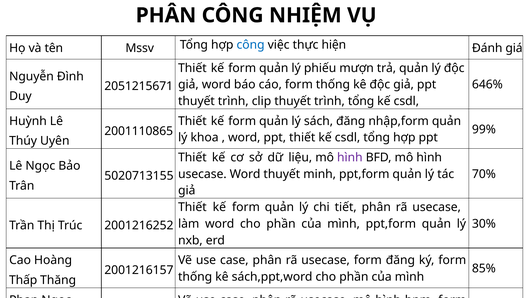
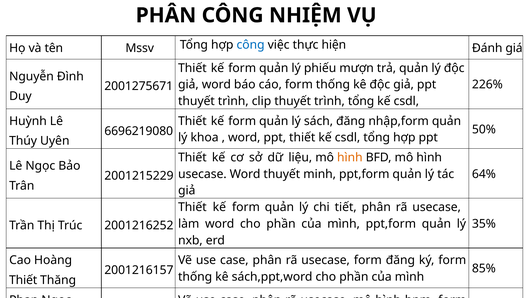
646%: 646% -> 226% (487, 85)
2051215671: 2051215671 -> 2001275671 (139, 86)
99%: 99% -> 50% (484, 129)
2001110865: 2001110865 -> 6696219080 (139, 131)
hình colour: purple -> orange (350, 157)
70%: 70% -> 64% (484, 174)
5020713155: 5020713155 -> 2001215229 (139, 175)
30%: 30% -> 35% (484, 223)
Thấp: Thấp -> Thiết (23, 280)
